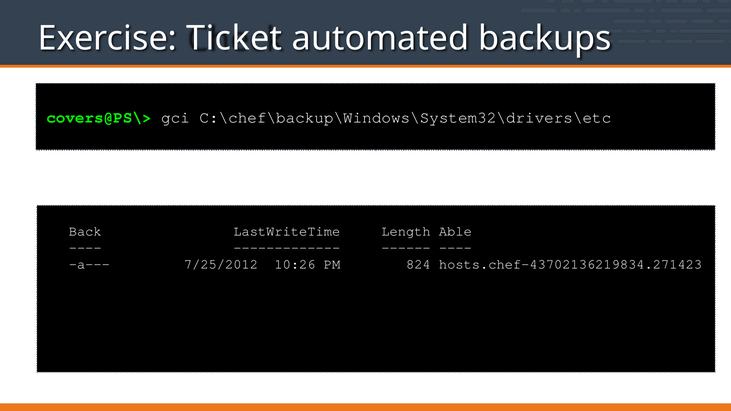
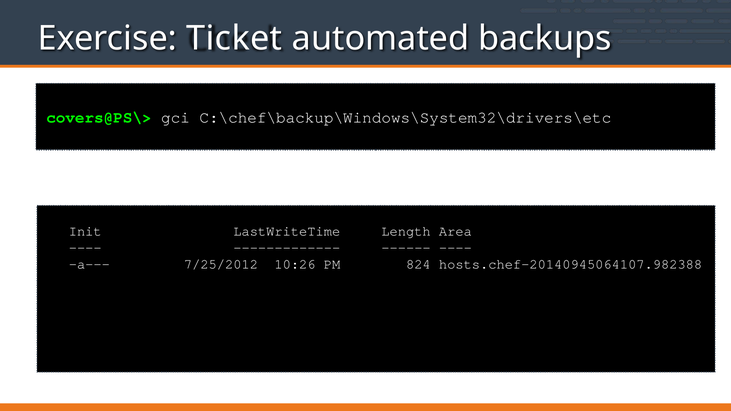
Back: Back -> Init (85, 231)
Able: Able -> Area (455, 231)
hosts.chef-43702136219834.271423: hosts.chef-43702136219834.271423 -> hosts.chef-20140945064107.982388 (571, 264)
